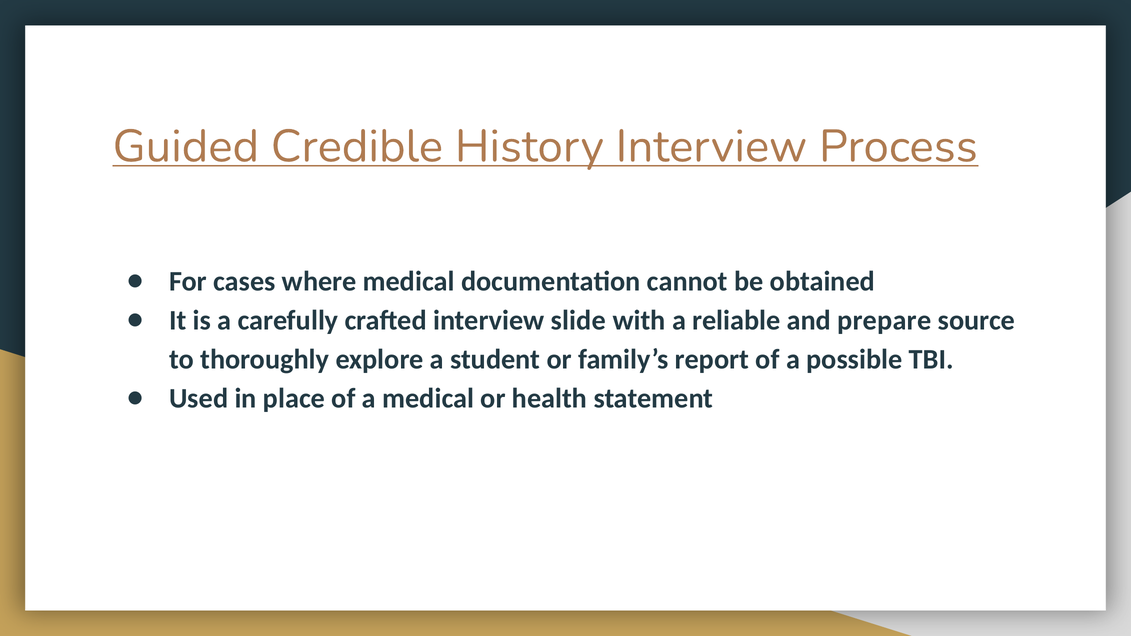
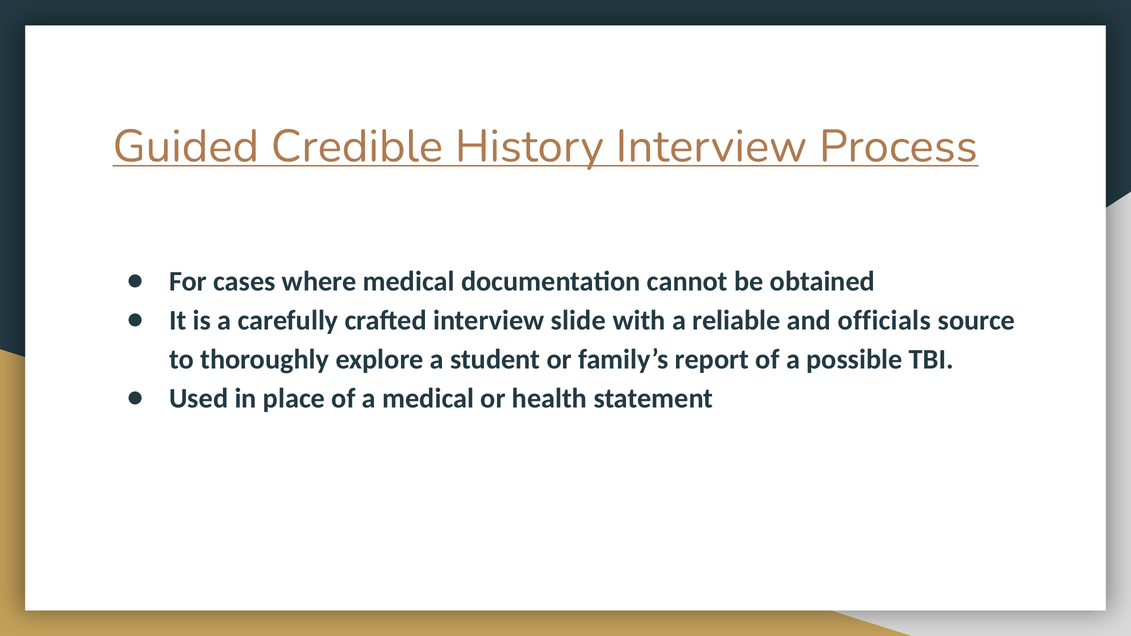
prepare: prepare -> officials (884, 321)
